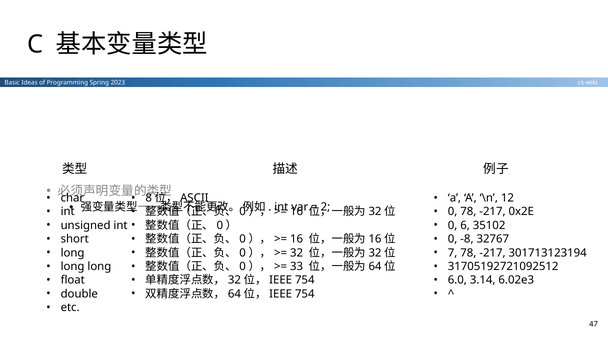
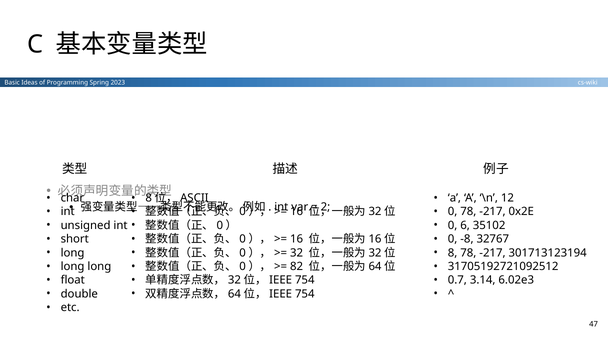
7: 7 -> 8 (453, 253)
33: 33 -> 82 (297, 266)
6.0: 6.0 -> 0.7 (457, 280)
